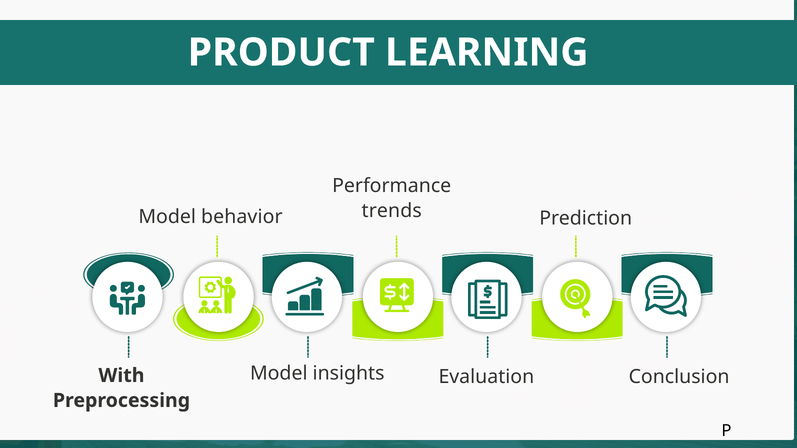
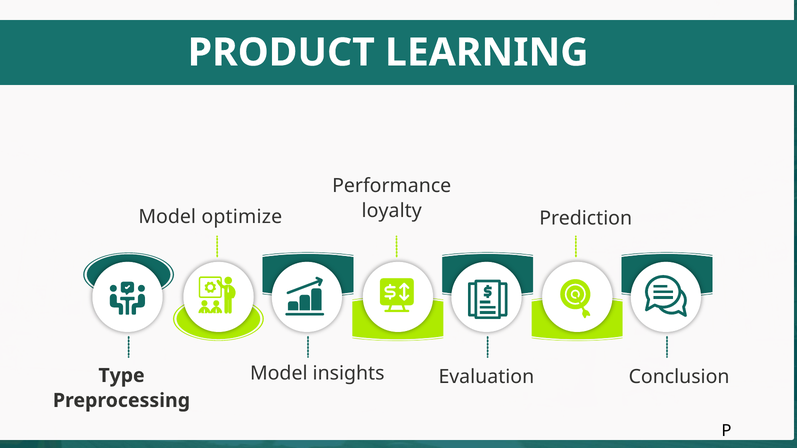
trends: trends -> loyalty (392, 211)
behavior: behavior -> optimize (242, 217)
With: With -> Type (122, 376)
